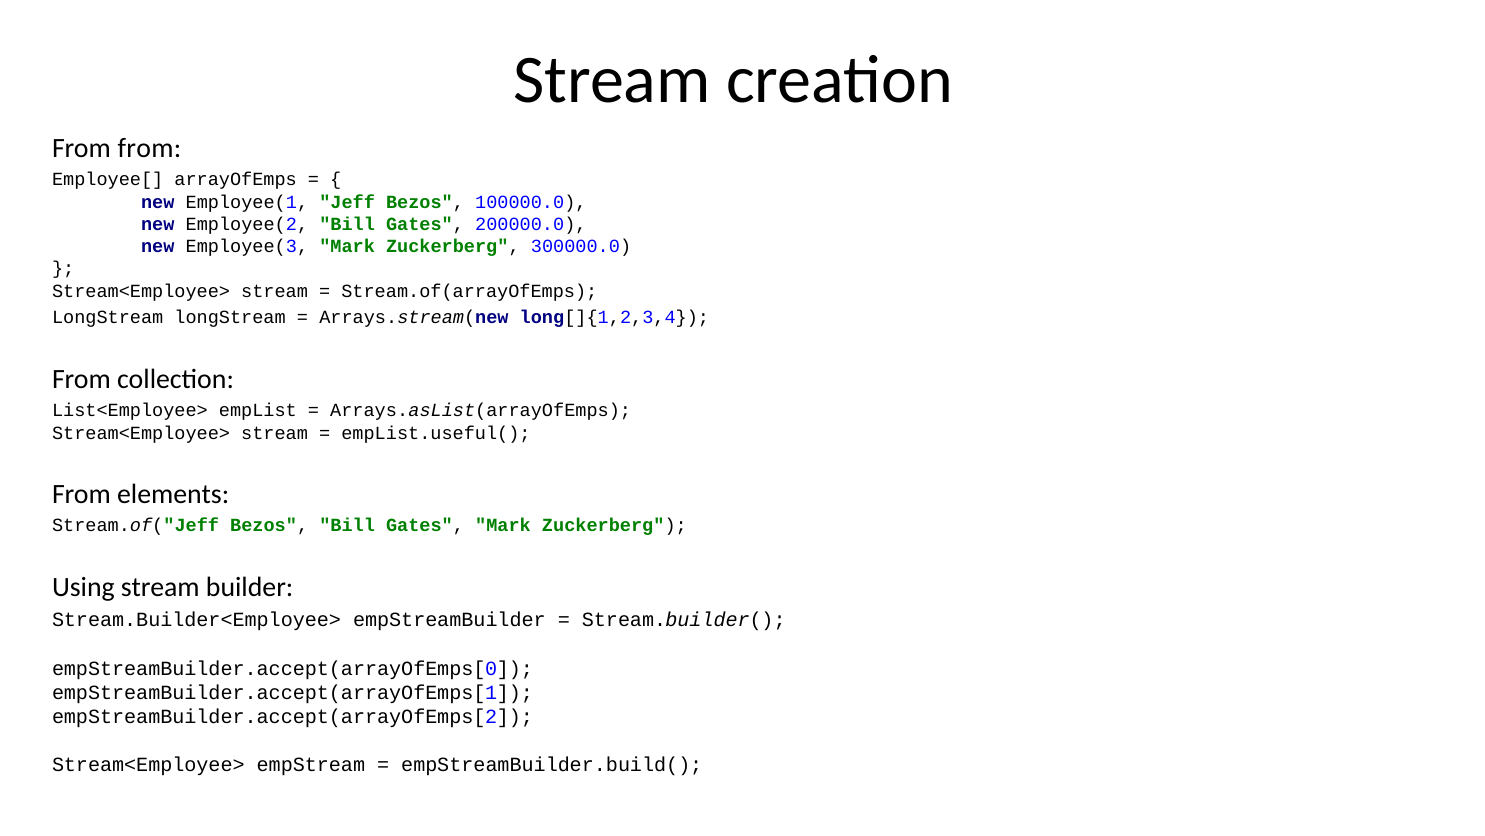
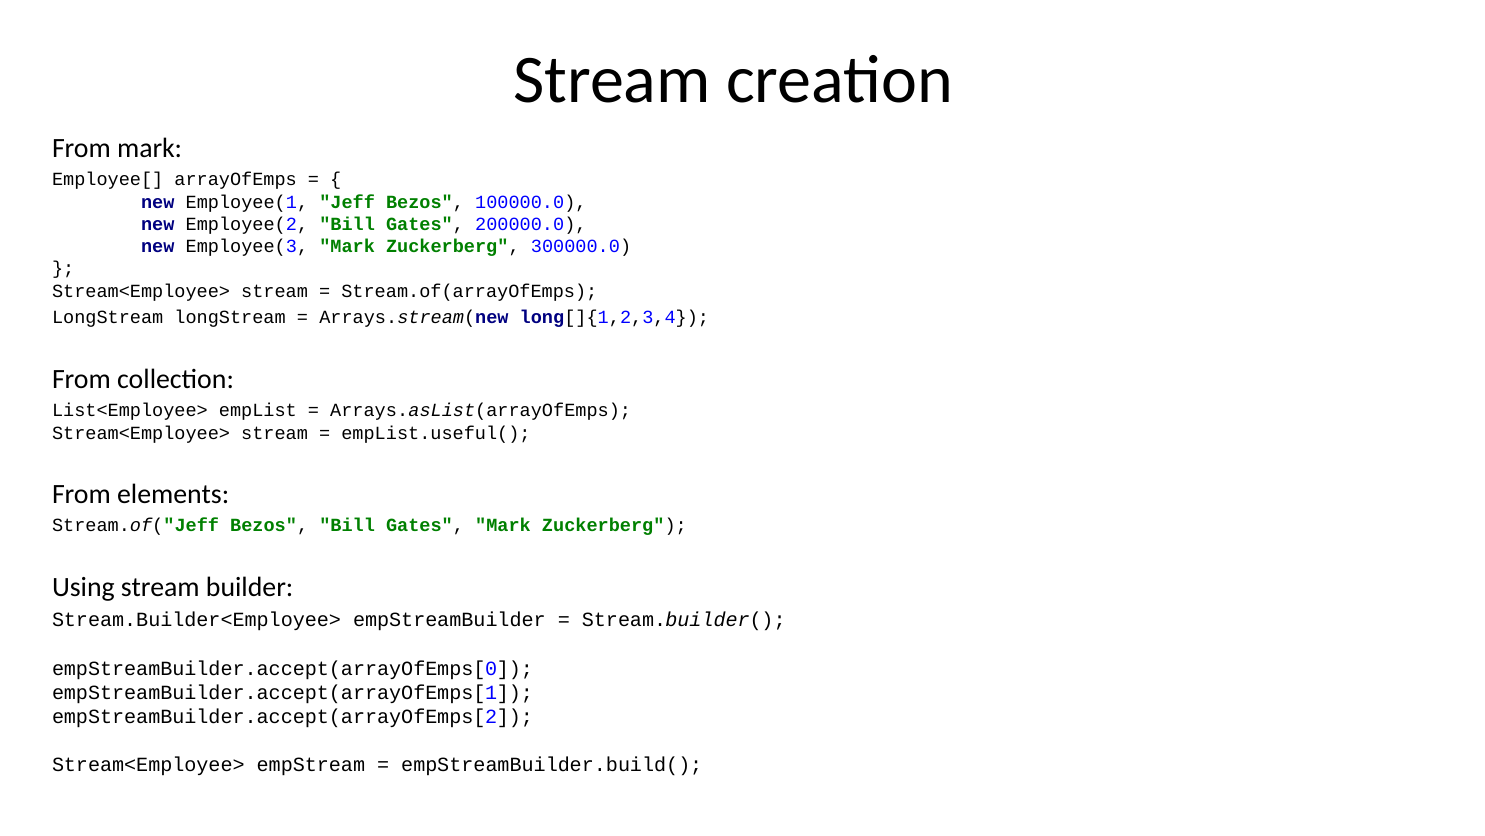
From from: from -> mark (150, 148)
